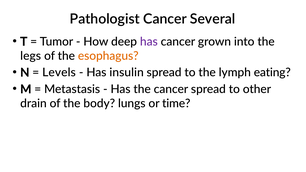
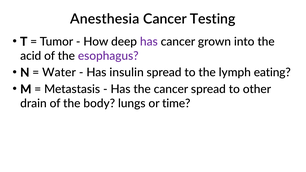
Pathologist: Pathologist -> Anesthesia (105, 19)
Several: Several -> Testing (213, 19)
legs: legs -> acid (31, 56)
esophagus colour: orange -> purple (108, 56)
Levels: Levels -> Water (59, 73)
